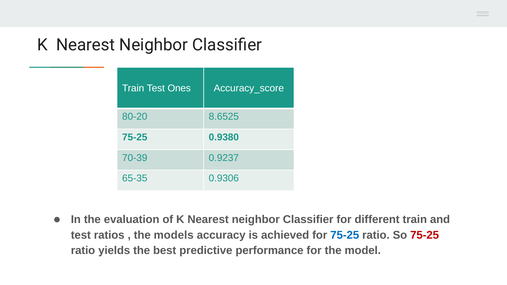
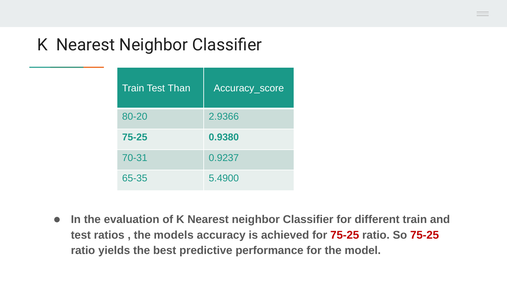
Ones: Ones -> Than (179, 88)
8.6525: 8.6525 -> 2.9366 (224, 117)
70-39: 70-39 -> 70-31 (135, 158)
0.9306: 0.9306 -> 5.4900 (224, 178)
75-25 colour: blue -> red (345, 235)
